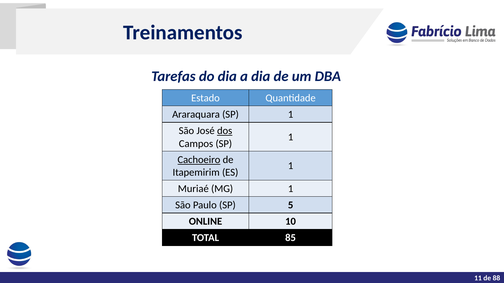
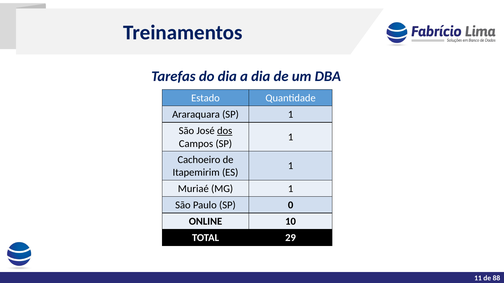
Cachoeiro underline: present -> none (199, 160)
5: 5 -> 0 (291, 205)
85: 85 -> 29 (291, 238)
